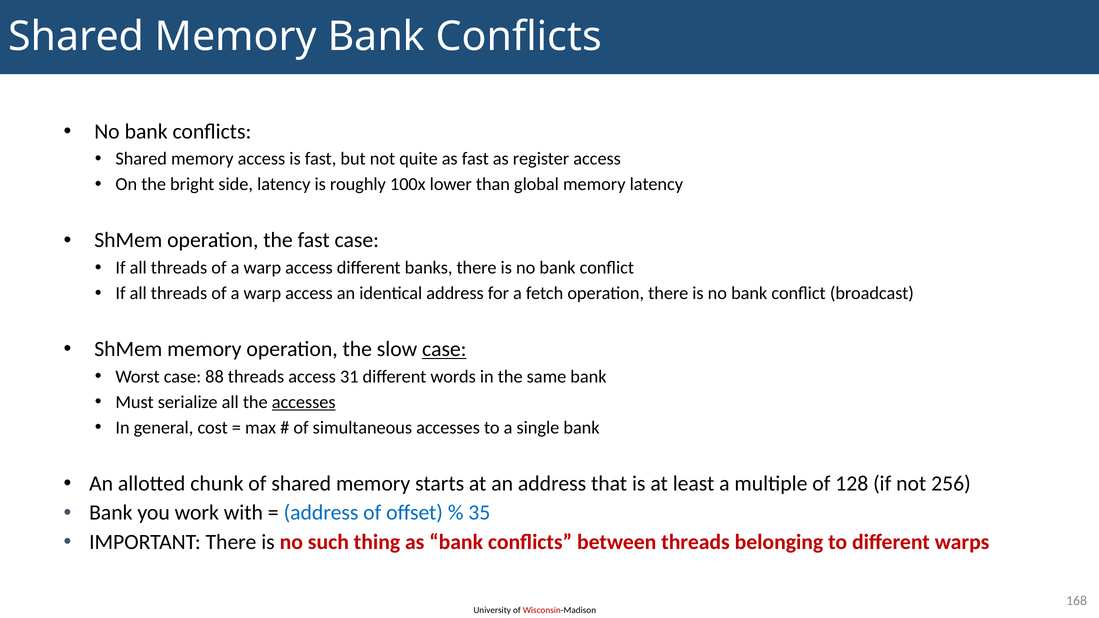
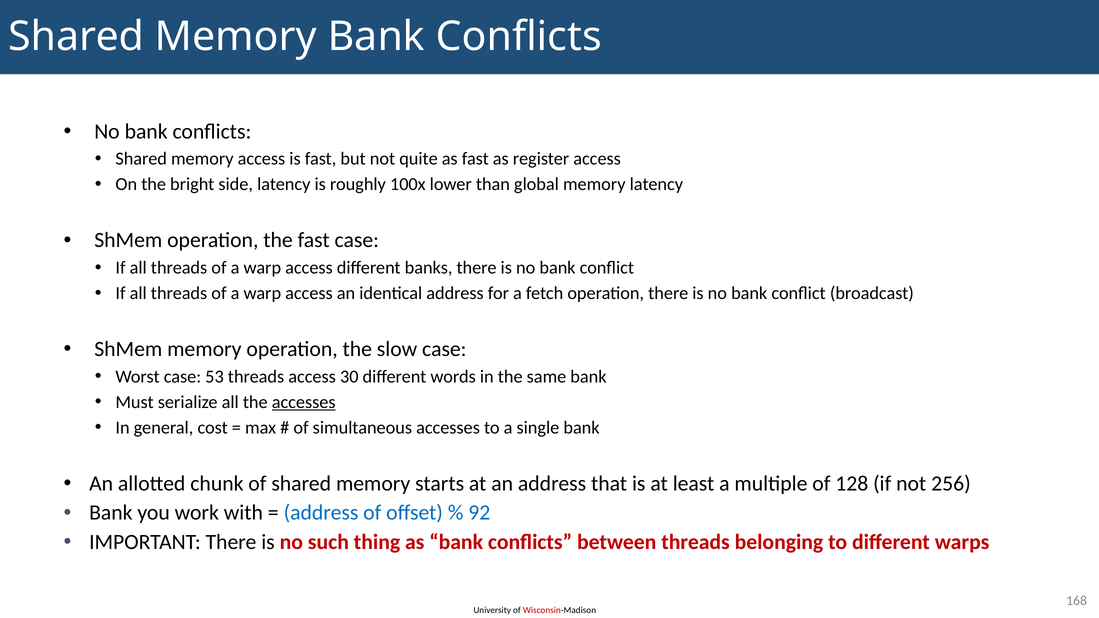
case underline: present -> none (444, 349)
88: 88 -> 53 (215, 377)
31: 31 -> 30 (349, 377)
35: 35 -> 92 (479, 513)
